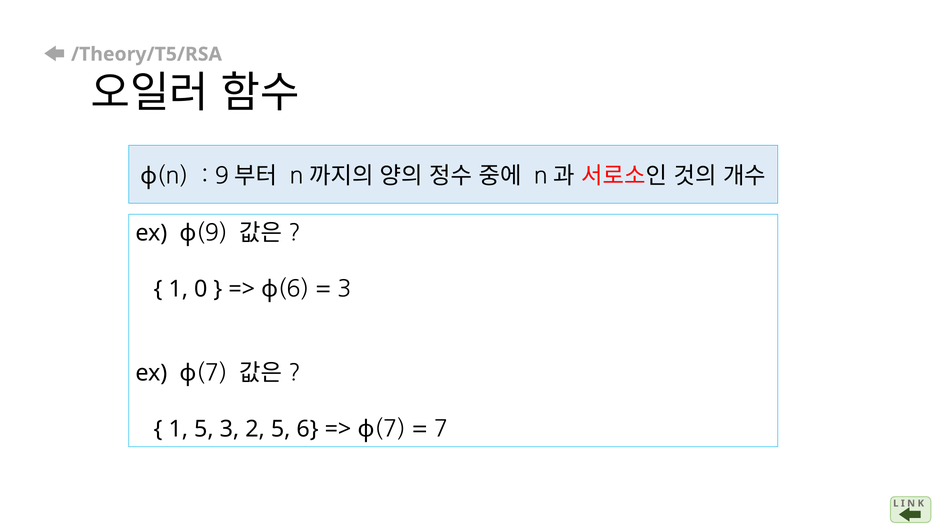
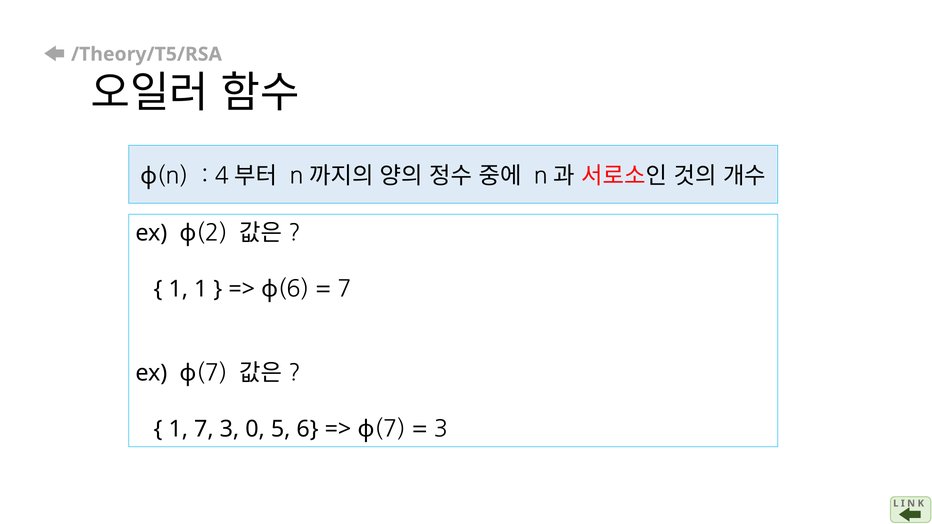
9: 9 -> 4 (222, 176)
ex 9: 9 -> 2 (212, 233)
1 0: 0 -> 1 (201, 289)
3: 3 -> 7 (344, 289)
1 5: 5 -> 7 (204, 429)
2: 2 -> 0 (255, 429)
7: 7 -> 3 (441, 429)
